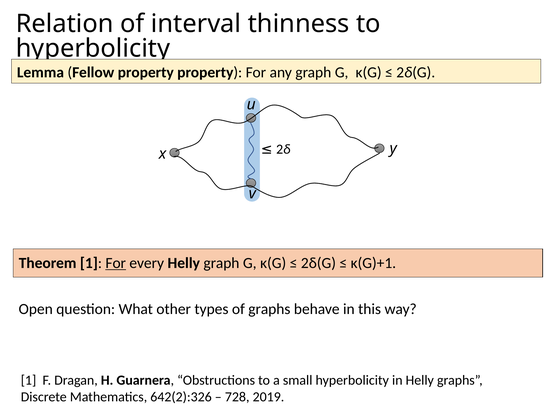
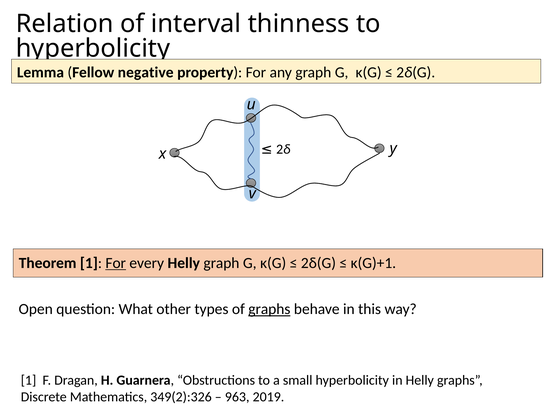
Fellow property: property -> negative (146, 72)
graphs underline: none -> present (269, 309)
642(2):326: 642(2):326 -> 349(2):326 (181, 397)
728: 728 -> 963 (237, 397)
